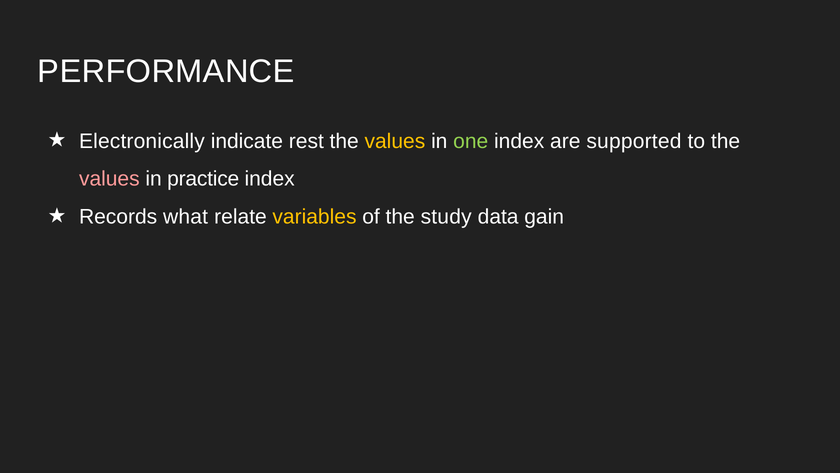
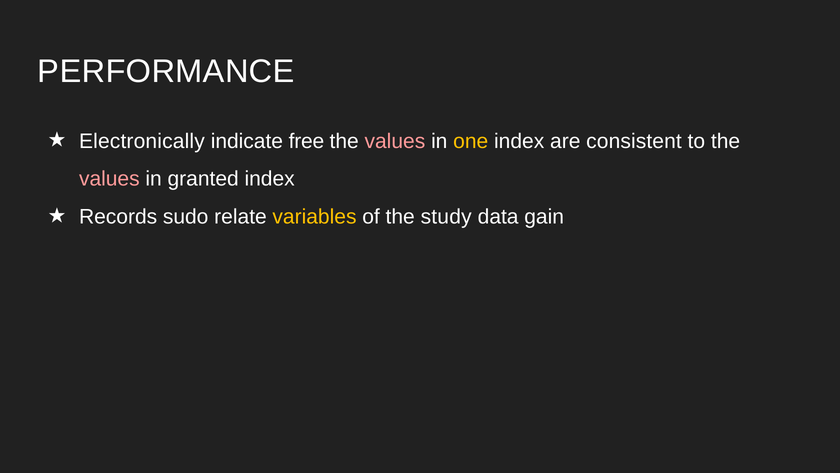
rest: rest -> free (306, 141)
values colour: yellow -> pink (395, 141)
one colour: light green -> yellow (471, 141)
supported: supported -> consistent (634, 141)
practice: practice -> granted (203, 179)
what: what -> sudo (186, 217)
